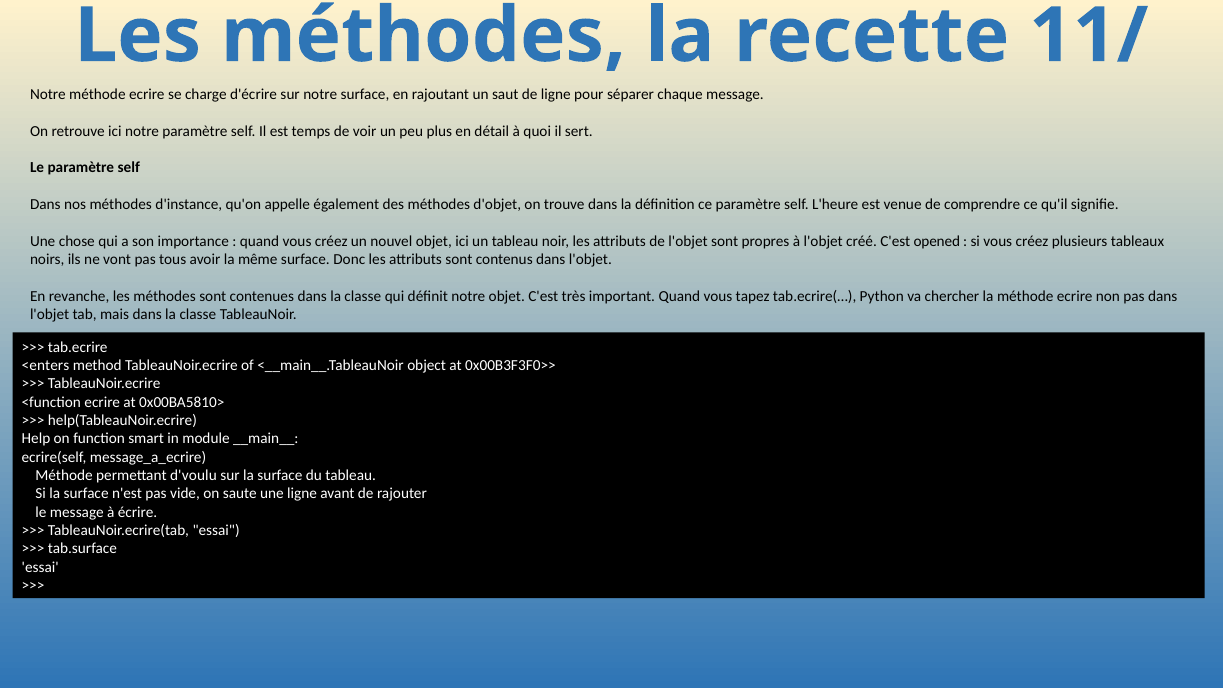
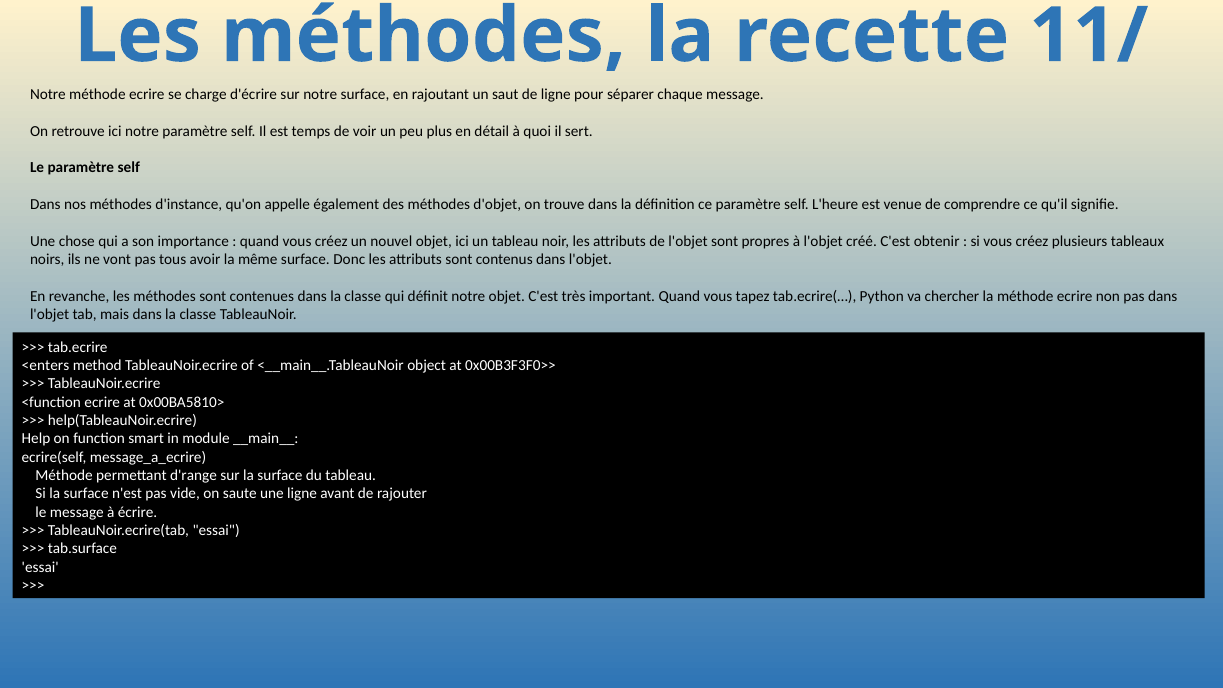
opened: opened -> obtenir (937, 241)
d'voulu: d'voulu -> d'range (194, 475)
